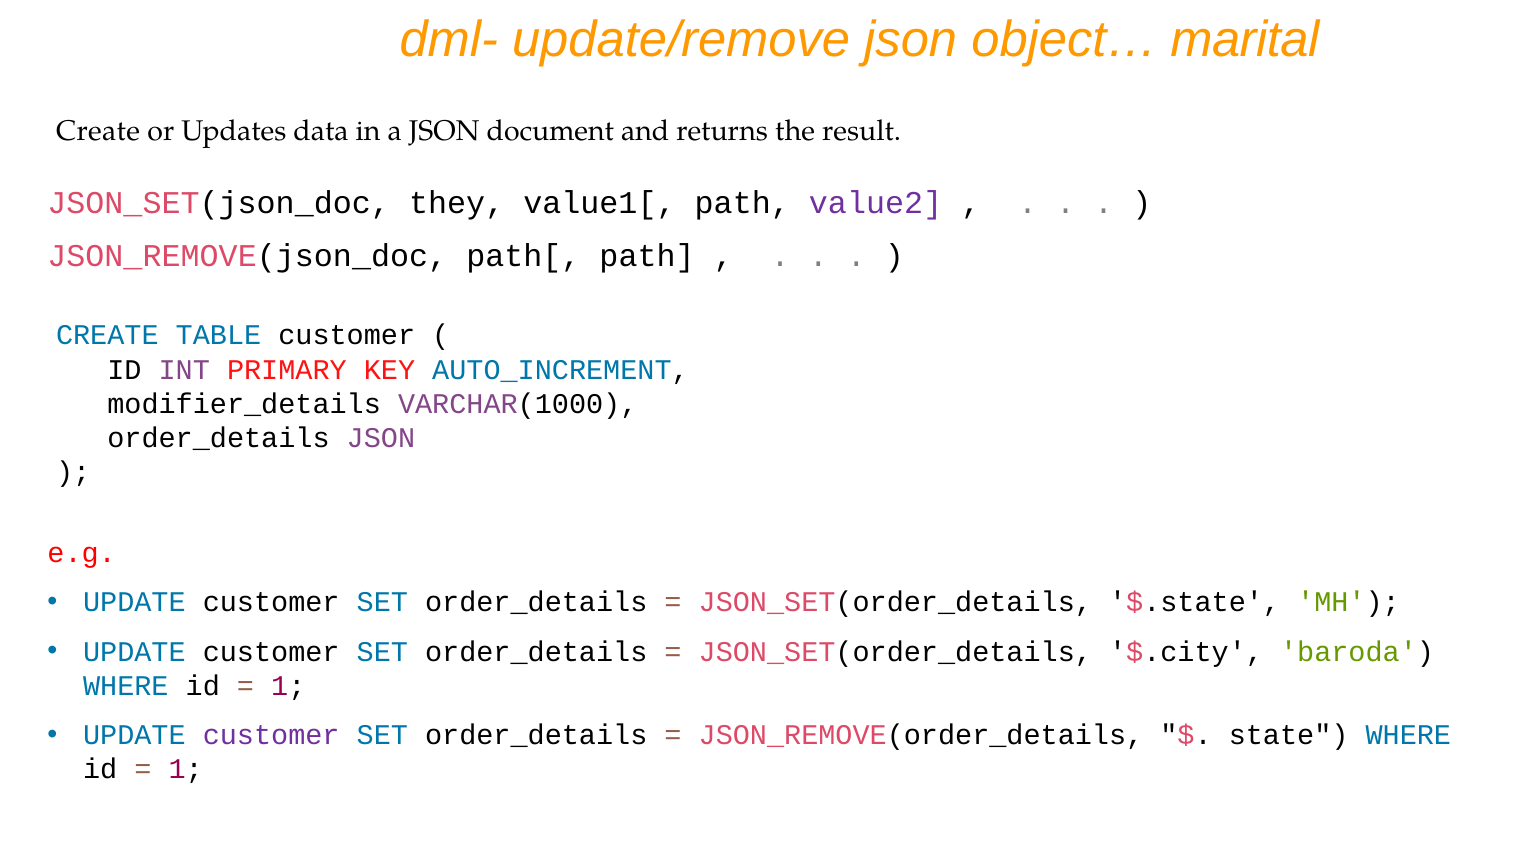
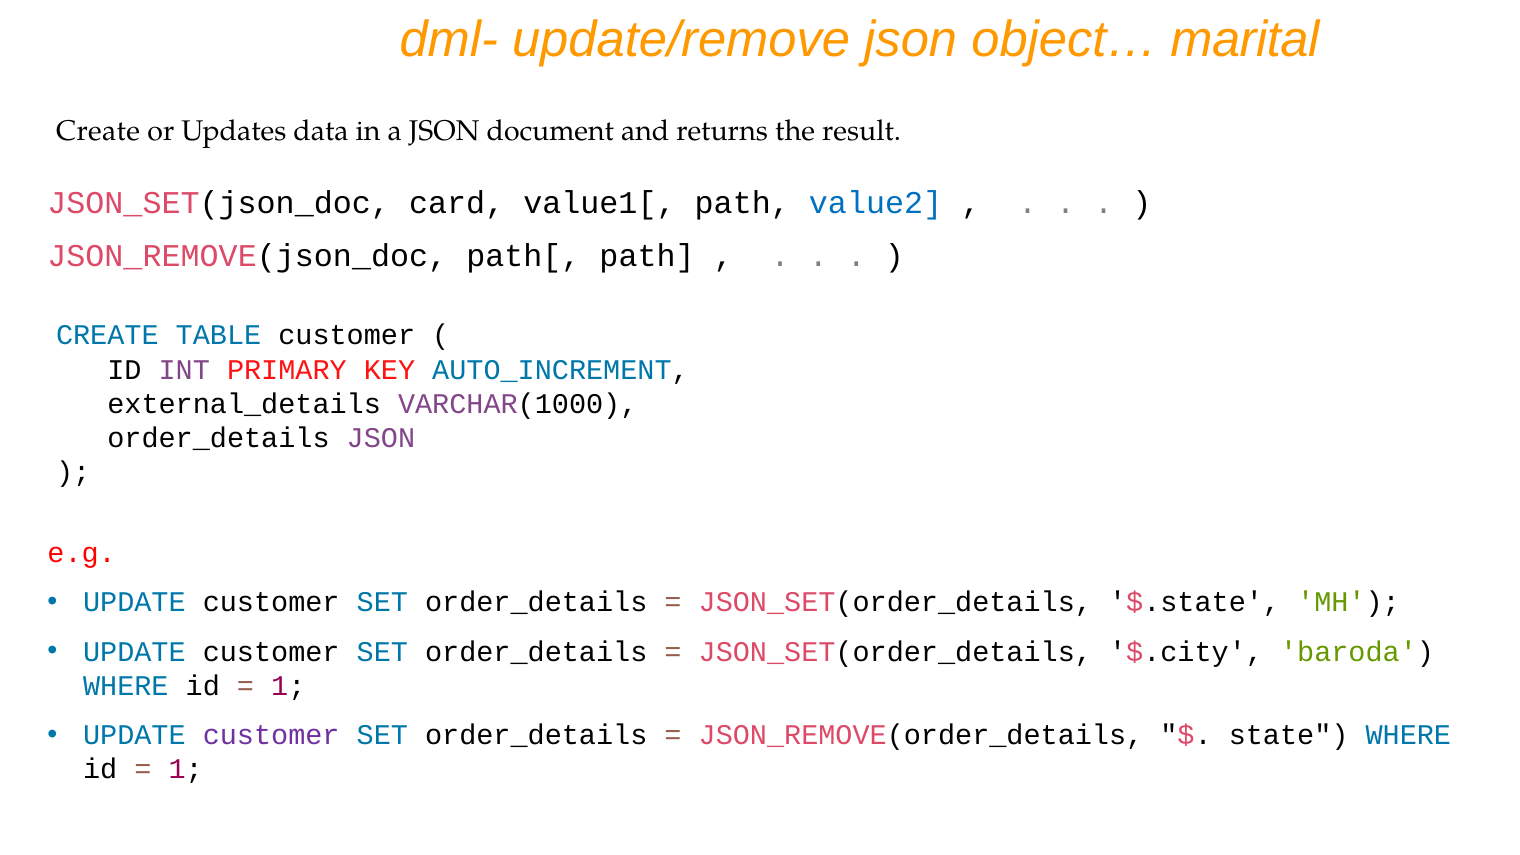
they: they -> card (457, 203)
value2 colour: purple -> blue (876, 203)
modifier_details: modifier_details -> external_details (244, 404)
